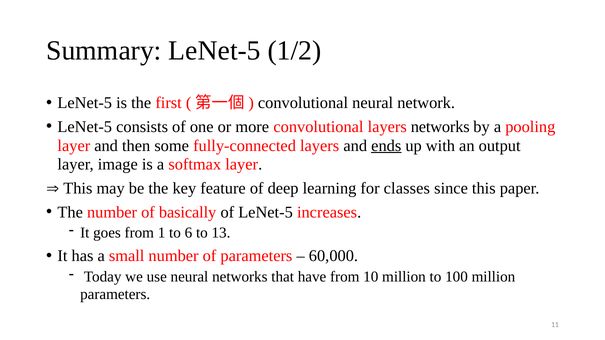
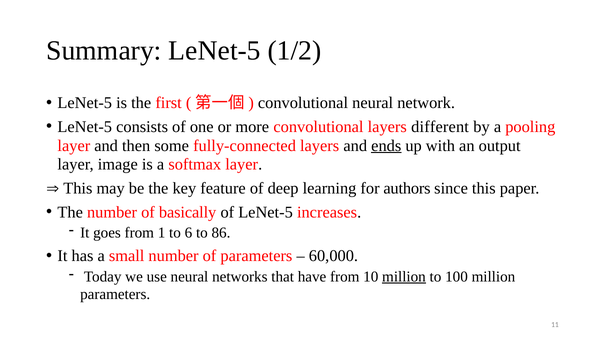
layers networks: networks -> different (440, 127)
classes: classes -> authors (407, 189)
13: 13 -> 86 (221, 233)
million underline: none -> present (404, 277)
